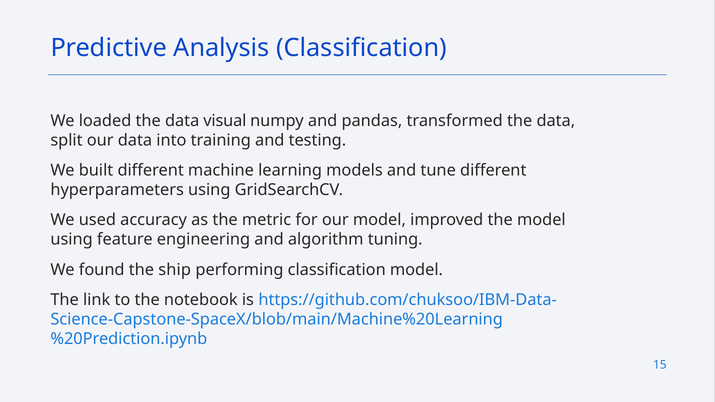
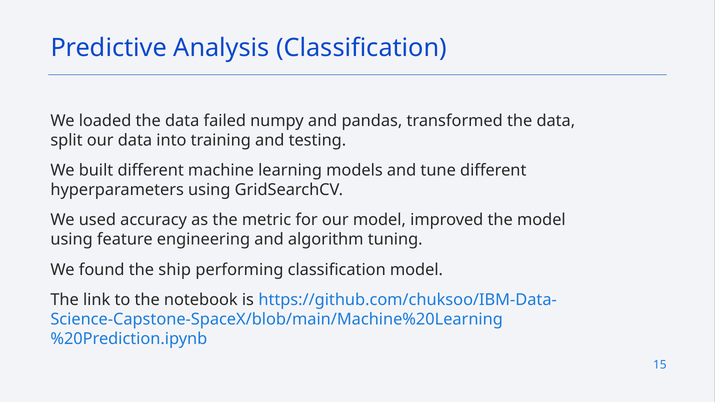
visual: visual -> failed (225, 121)
